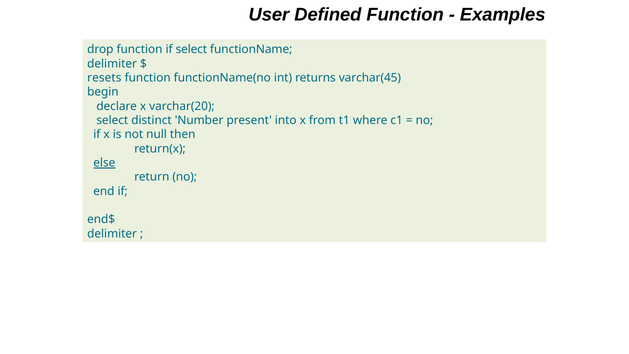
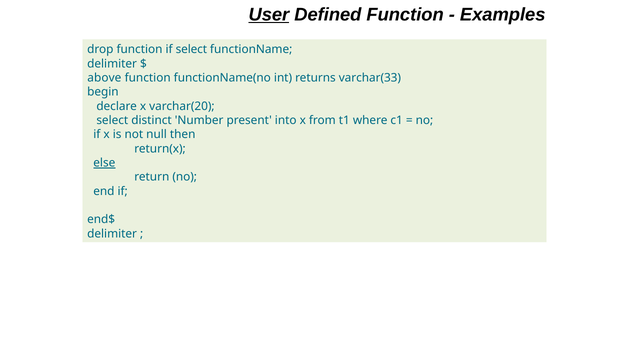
User underline: none -> present (269, 15)
resets: resets -> above (104, 78)
varchar(45: varchar(45 -> varchar(33 (370, 78)
